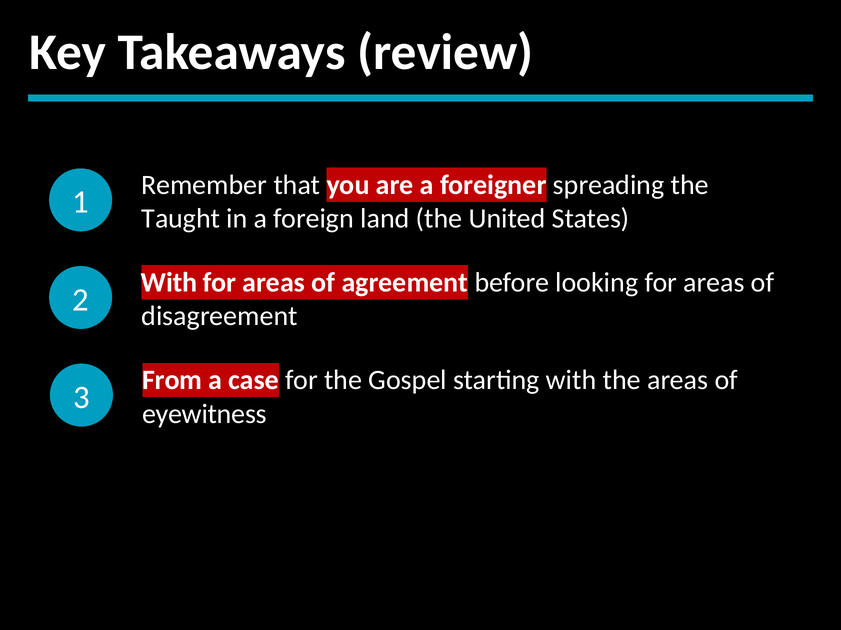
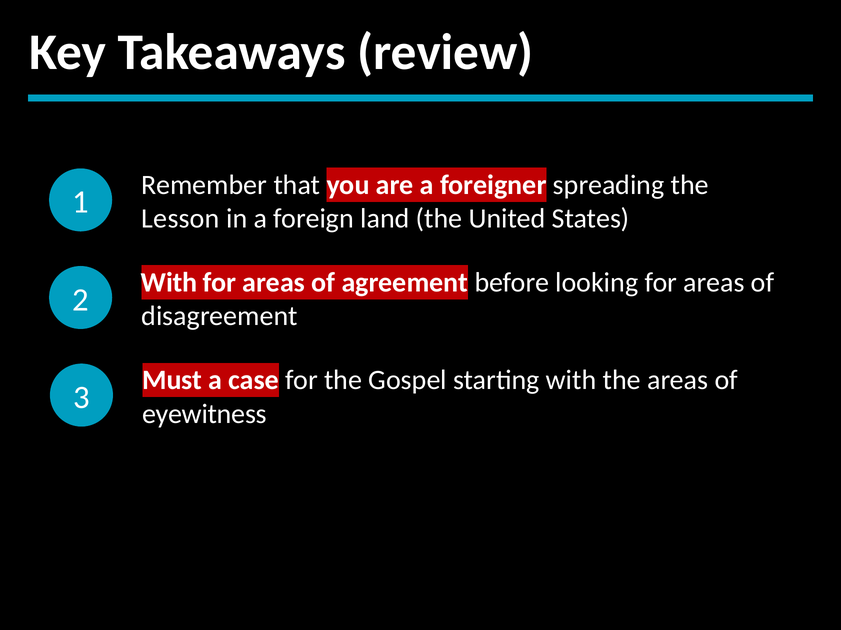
Taught: Taught -> Lesson (181, 219)
From: From -> Must (172, 381)
